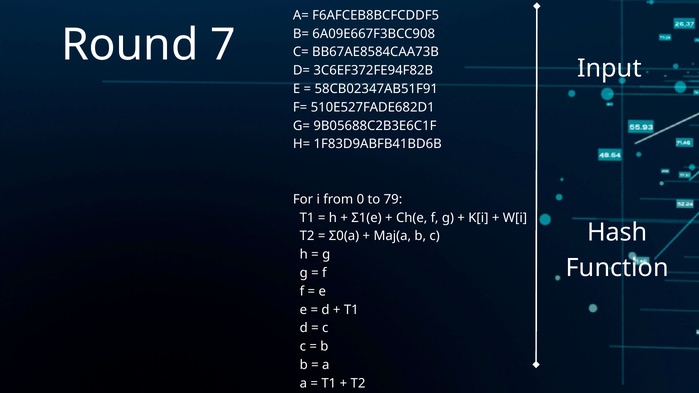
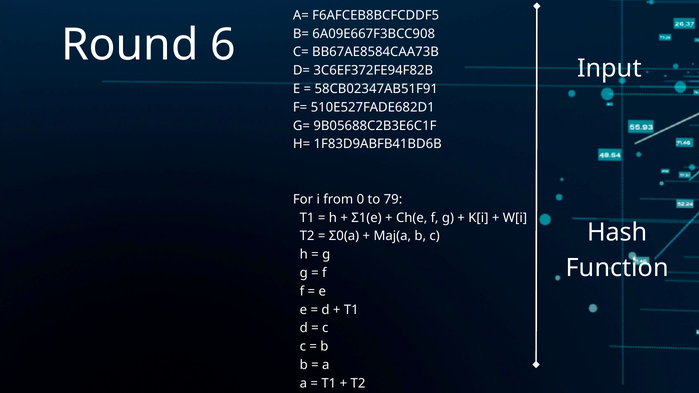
7: 7 -> 6 (223, 45)
